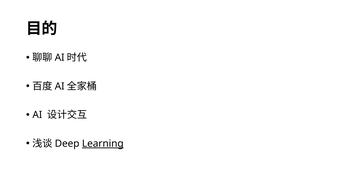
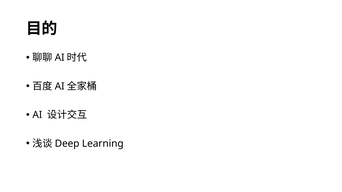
Learning underline: present -> none (103, 144)
